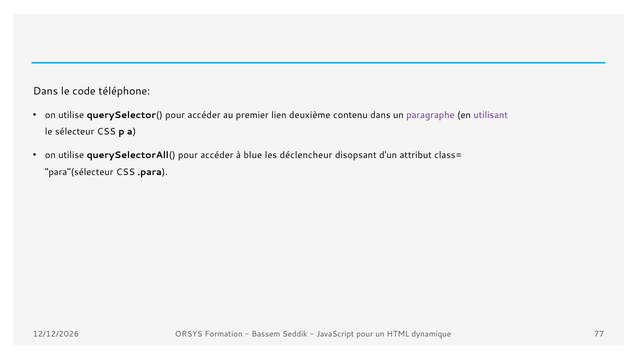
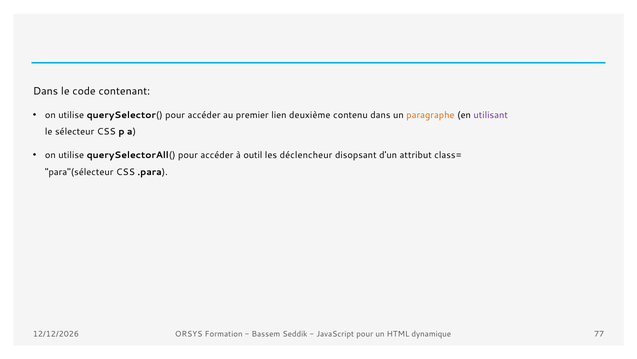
téléphone: téléphone -> contenant (124, 91)
paragraphe colour: purple -> orange (430, 115)
blue: blue -> outil (253, 155)
